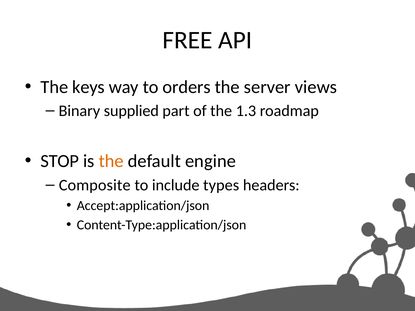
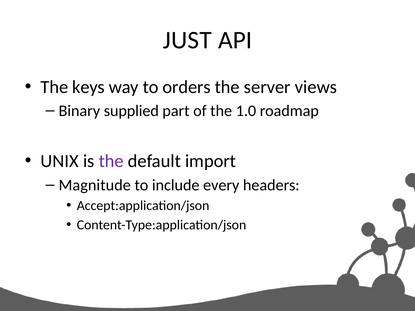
FREE: FREE -> JUST (187, 40)
1.3: 1.3 -> 1.0 (246, 111)
STOP: STOP -> UNIX (60, 161)
the colour: orange -> purple (111, 161)
engine: engine -> import (211, 161)
Composite: Composite -> Magnitude (95, 185)
types: types -> every (221, 185)
